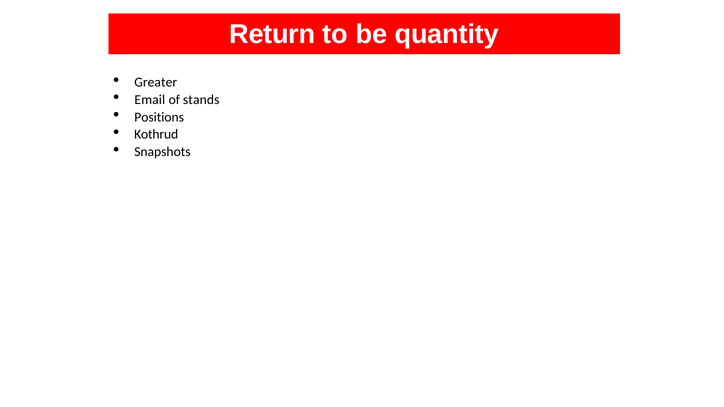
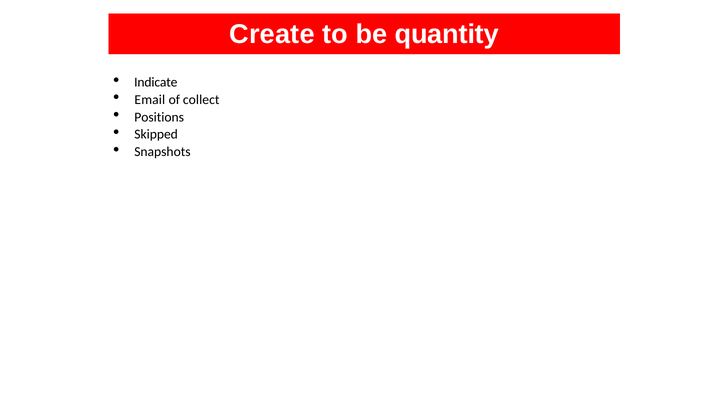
Return: Return -> Create (272, 34)
Greater: Greater -> Indicate (156, 82)
stands: stands -> collect (201, 100)
Kothrud: Kothrud -> Skipped (156, 135)
